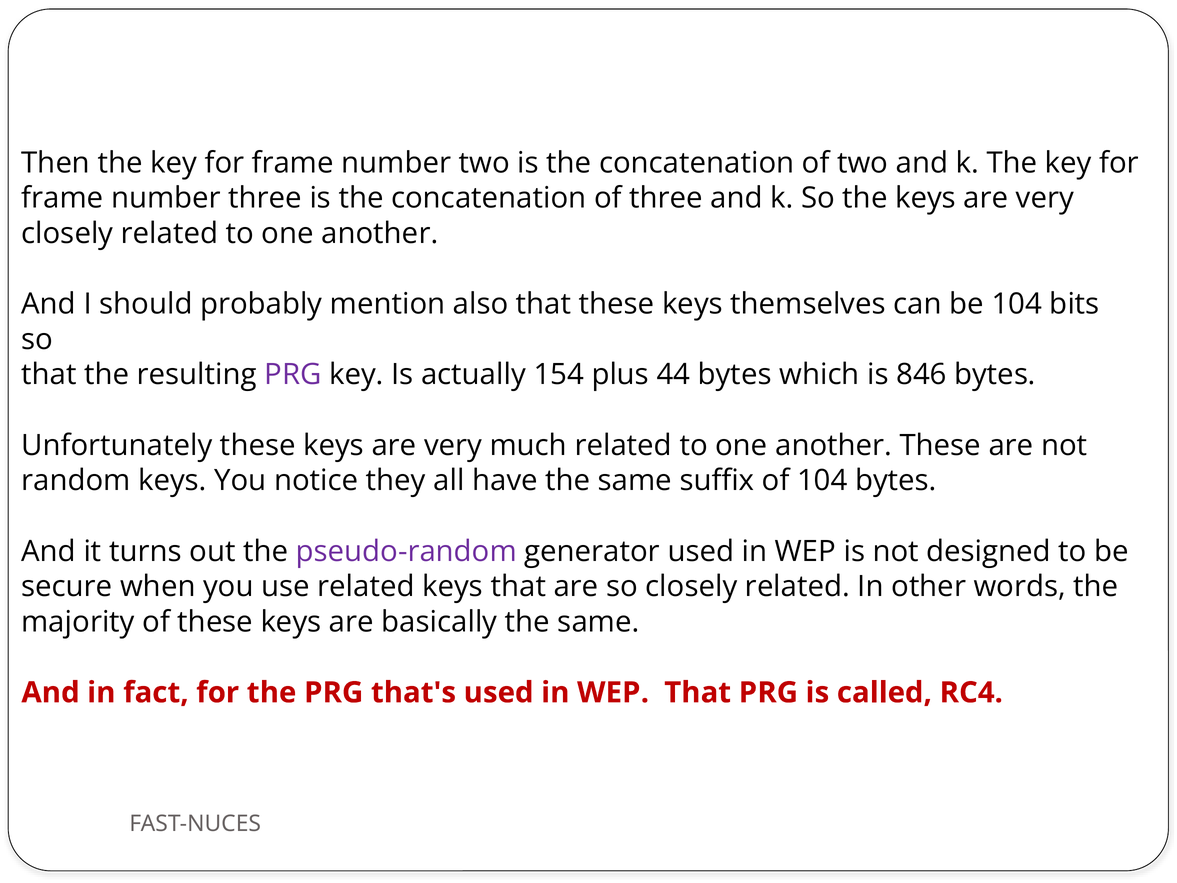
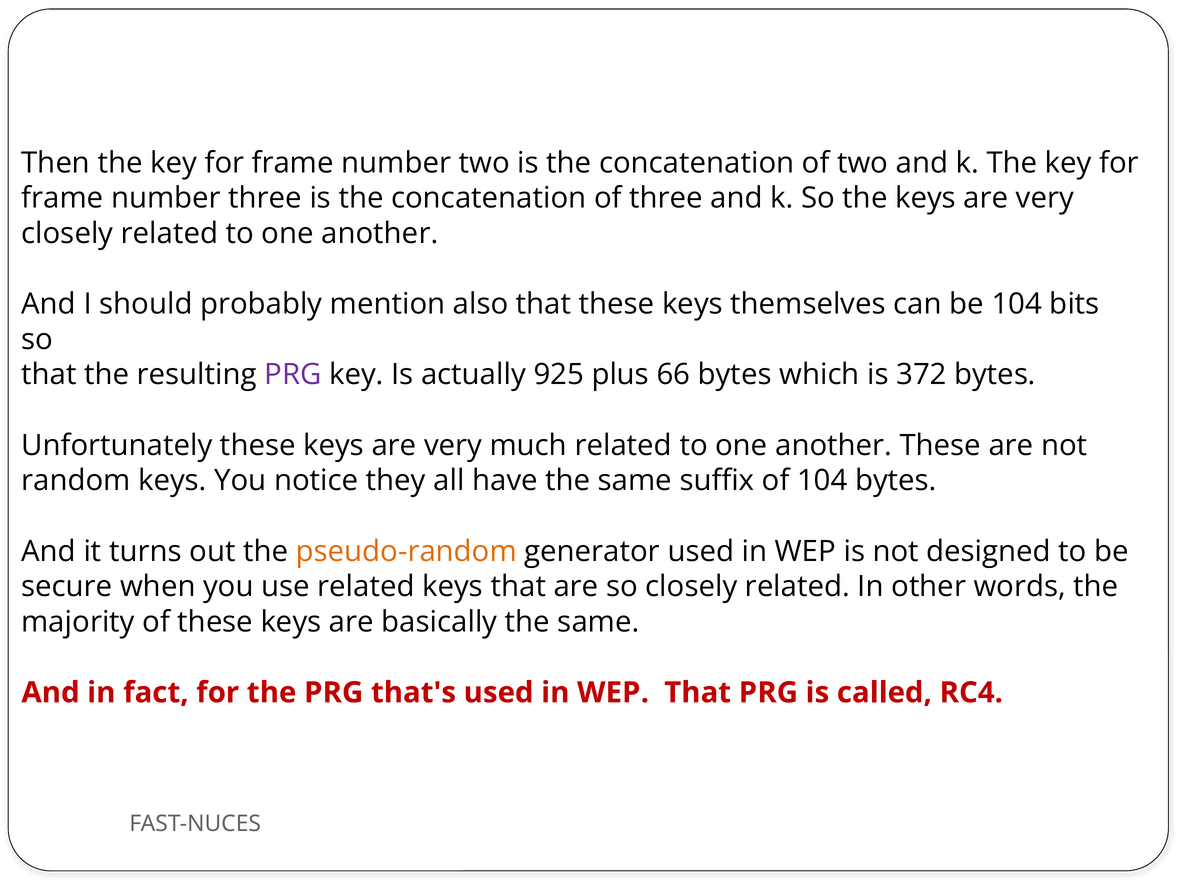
154: 154 -> 925 (559, 375)
44: 44 -> 66 (673, 375)
846: 846 -> 372 (921, 375)
pseudo-random colour: purple -> orange (406, 551)
